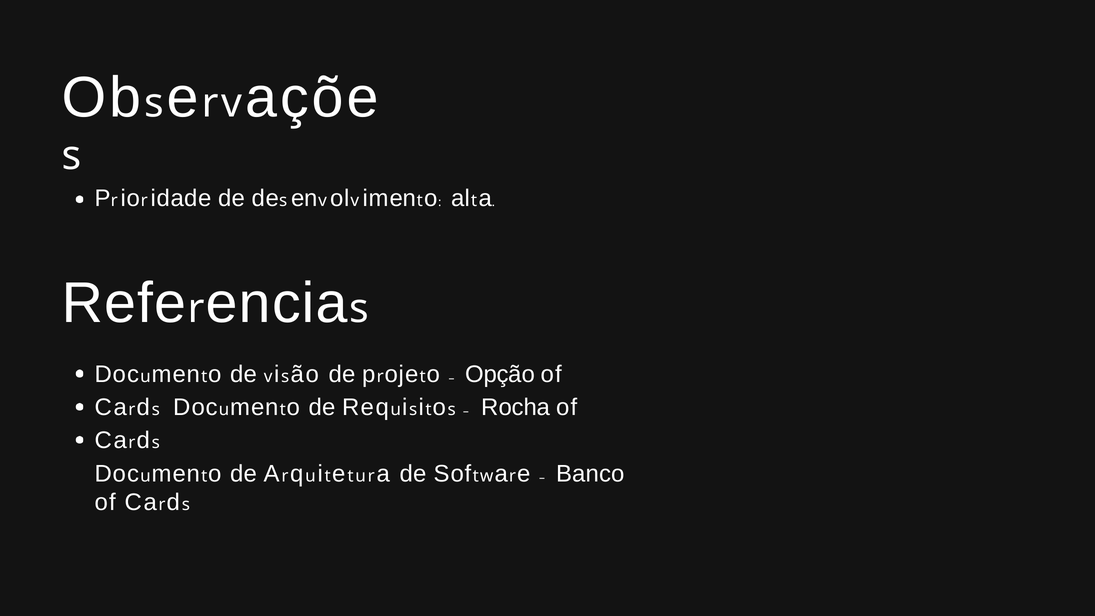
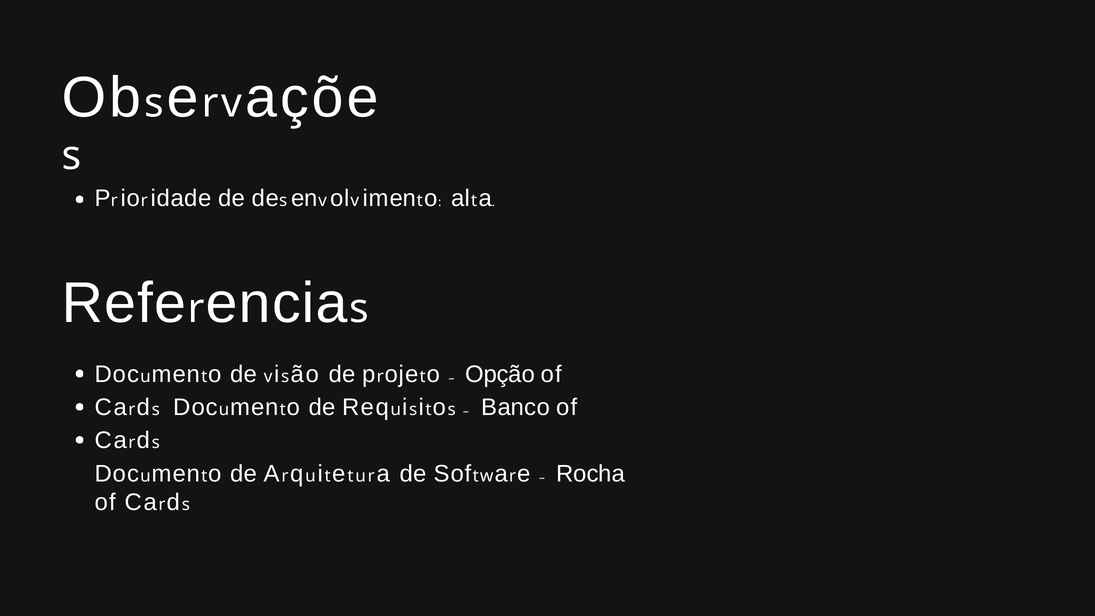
Rocha: Rocha -> Banco (516, 408)
Banco: Banco -> Rocha (591, 474)
